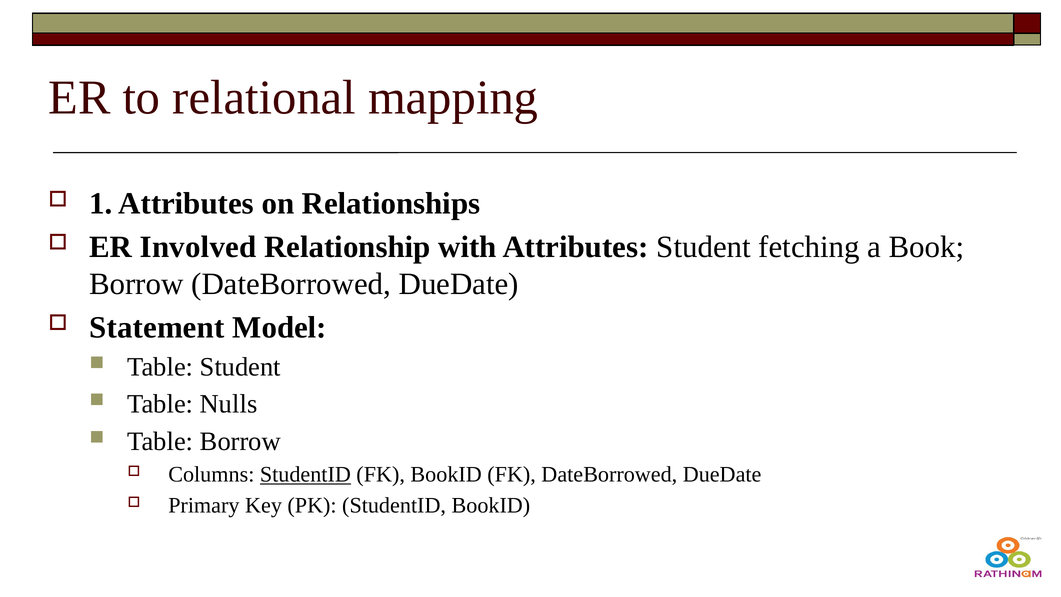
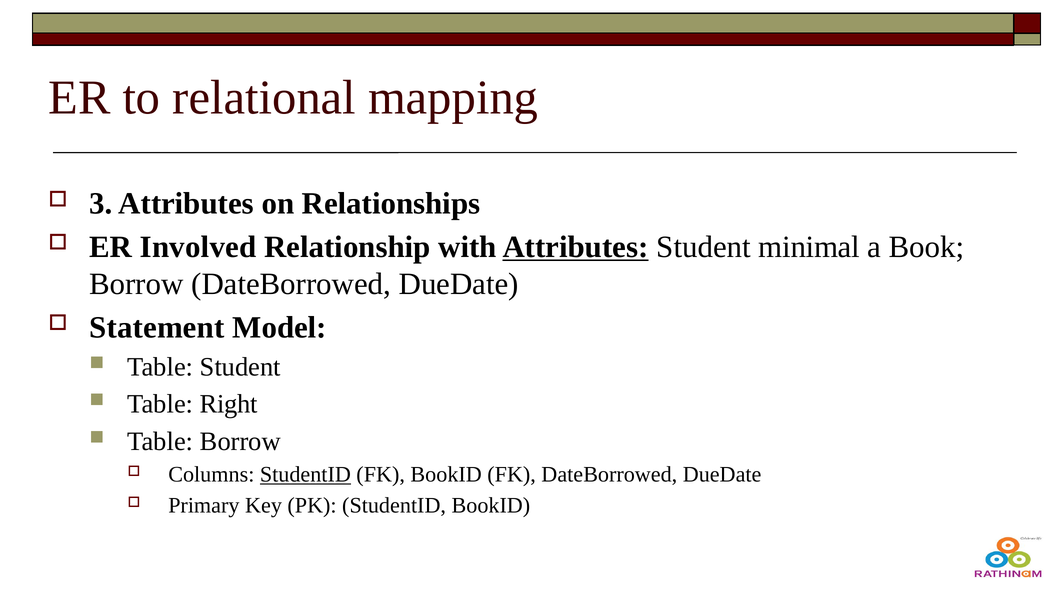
1: 1 -> 3 (101, 204)
Attributes underline: none -> present (575, 247)
fetching: fetching -> minimal (809, 247)
Nulls: Nulls -> Right (229, 404)
